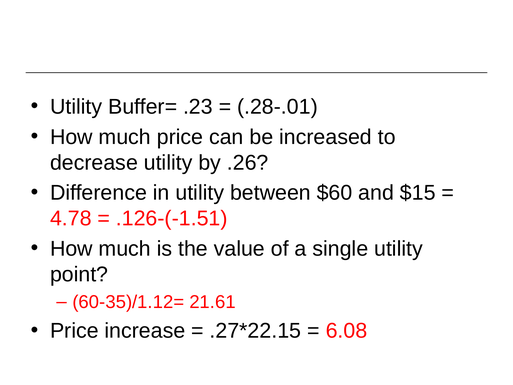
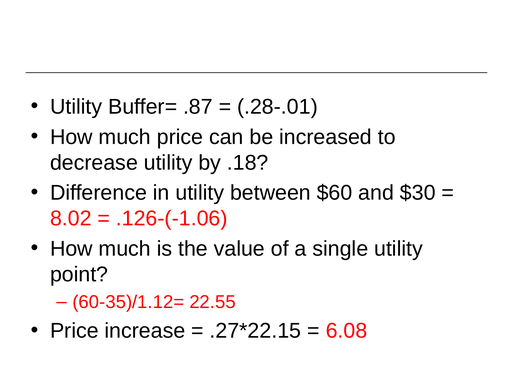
.23: .23 -> .87 (198, 107)
.26: .26 -> .18 (248, 163)
$15: $15 -> $30 (418, 193)
4.78: 4.78 -> 8.02 (71, 218)
.126-(-1.51: .126-(-1.51 -> .126-(-1.06 (172, 218)
21.61: 21.61 -> 22.55 (213, 302)
